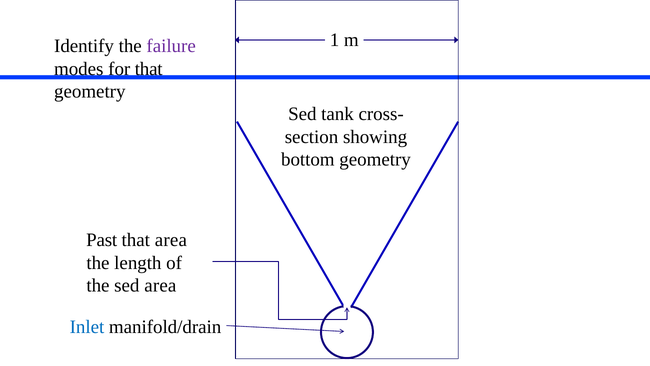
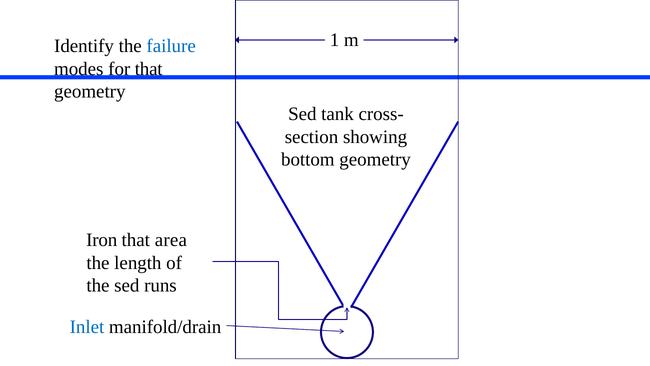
failure colour: purple -> blue (171, 46)
Past: Past -> Iron (102, 240)
sed area: area -> runs (160, 285)
